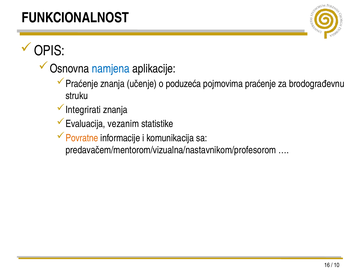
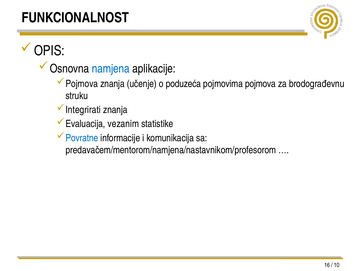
Praćenje: Praćenje -> Pojmova (82, 84)
pojmovima praćenje: praćenje -> pojmova (261, 84)
Povratne colour: orange -> blue (82, 138)
predavačem/mentorom/vizualna/nastavnikom/profesorom: predavačem/mentorom/vizualna/nastavnikom/profesorom -> predavačem/mentorom/namjena/nastavnikom/profesorom (171, 150)
